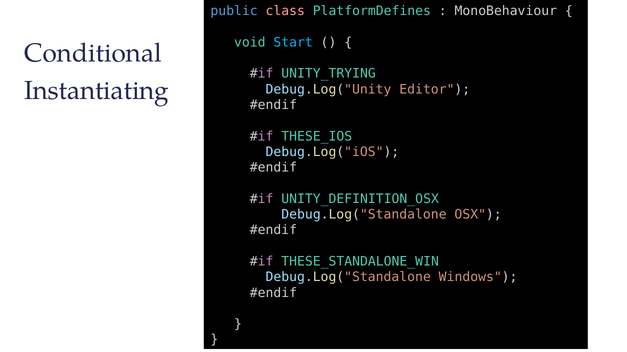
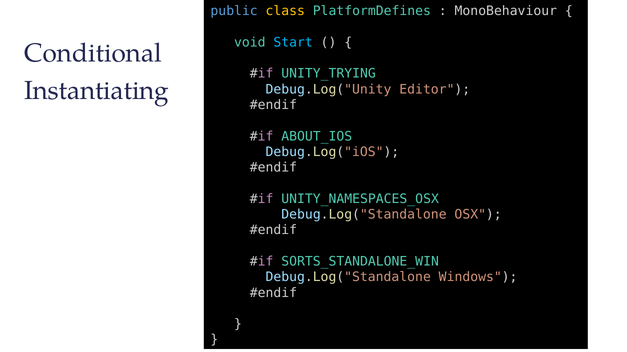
class colour: pink -> yellow (285, 11)
THESE_IOS: THESE_IOS -> ABOUT_IOS (317, 137)
UNITY_DEFINITION_OSX: UNITY_DEFINITION_OSX -> UNITY_NAMESPACES_OSX (360, 199)
THESE_STANDALONE_WIN: THESE_STANDALONE_WIN -> SORTS_STANDALONE_WIN (360, 262)
